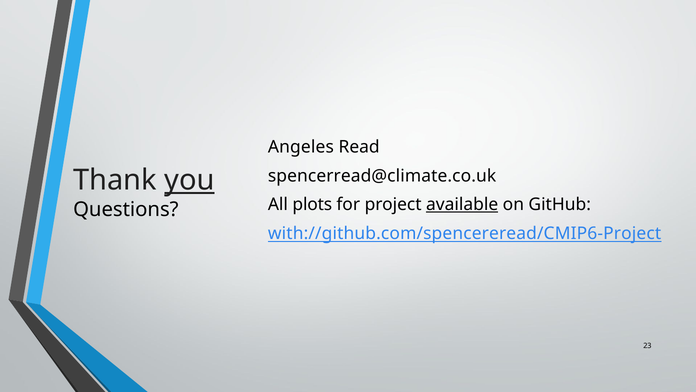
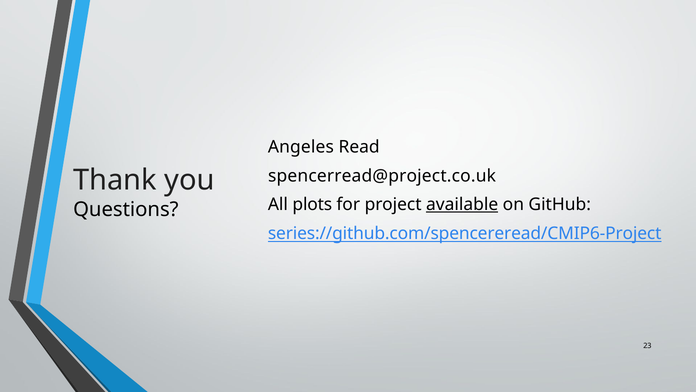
spencerread@climate.co.uk: spencerread@climate.co.uk -> spencerread@project.co.uk (382, 176)
you underline: present -> none (189, 180)
with://github.com/spencereread/CMIP6-Project: with://github.com/spencereread/CMIP6-Project -> series://github.com/spencereread/CMIP6-Project (465, 233)
